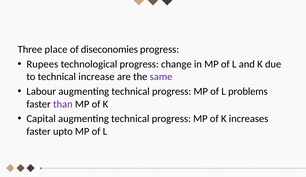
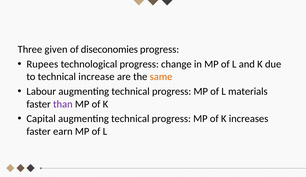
place: place -> given (56, 49)
same colour: purple -> orange (161, 77)
problems: problems -> materials (248, 91)
upto: upto -> earn (63, 131)
